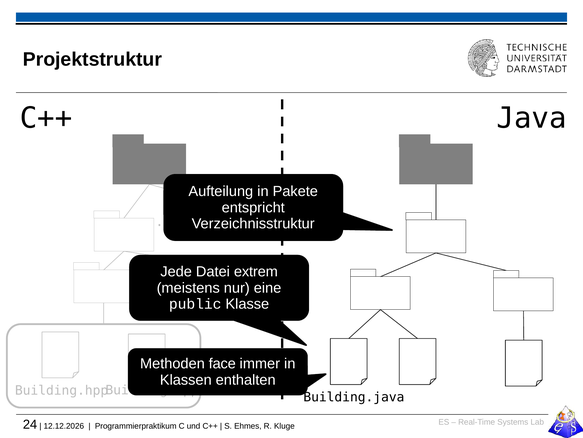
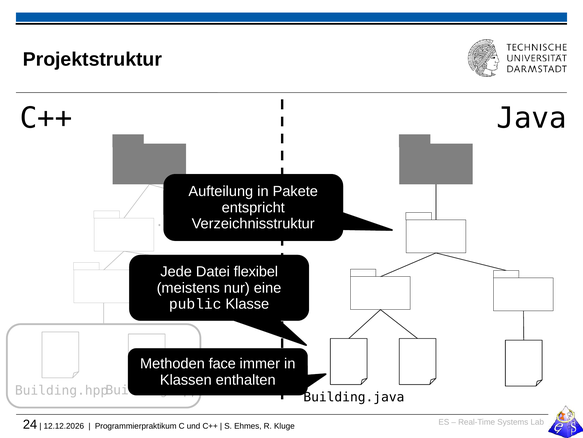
extrem: extrem -> flexibel (256, 271)
